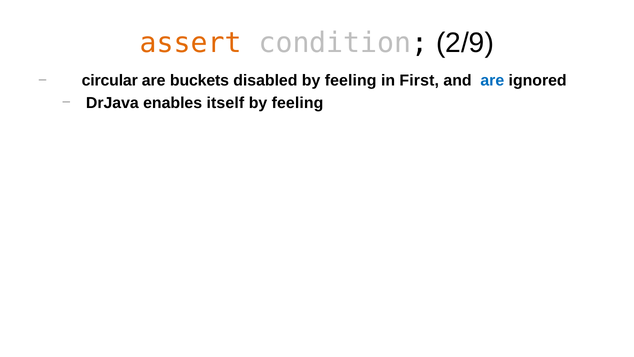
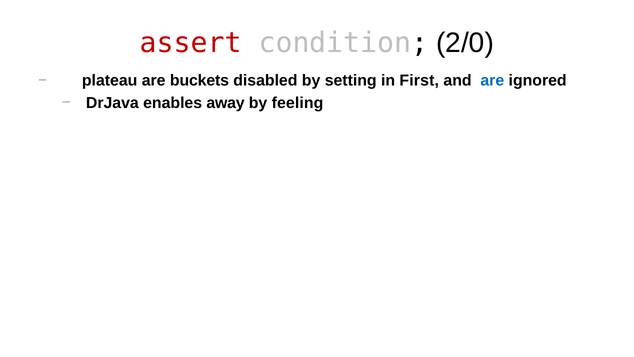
assert colour: orange -> red (191, 43)
2/9: 2/9 -> 2/0 (465, 43)
circular: circular -> plateau (110, 81)
disabled by feeling: feeling -> setting (351, 81)
itself: itself -> away (226, 103)
